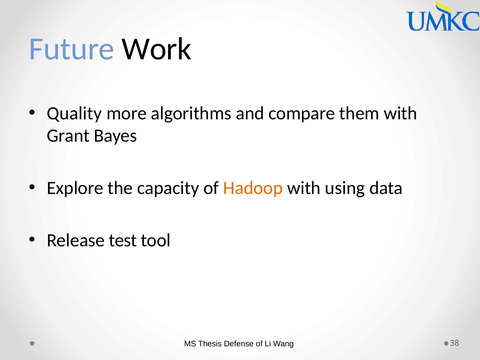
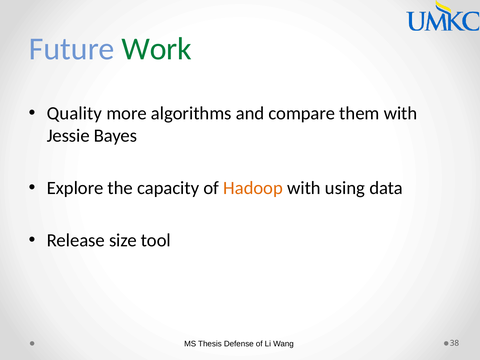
Work colour: black -> green (157, 49)
Grant: Grant -> Jessie (68, 136)
test: test -> size (123, 240)
